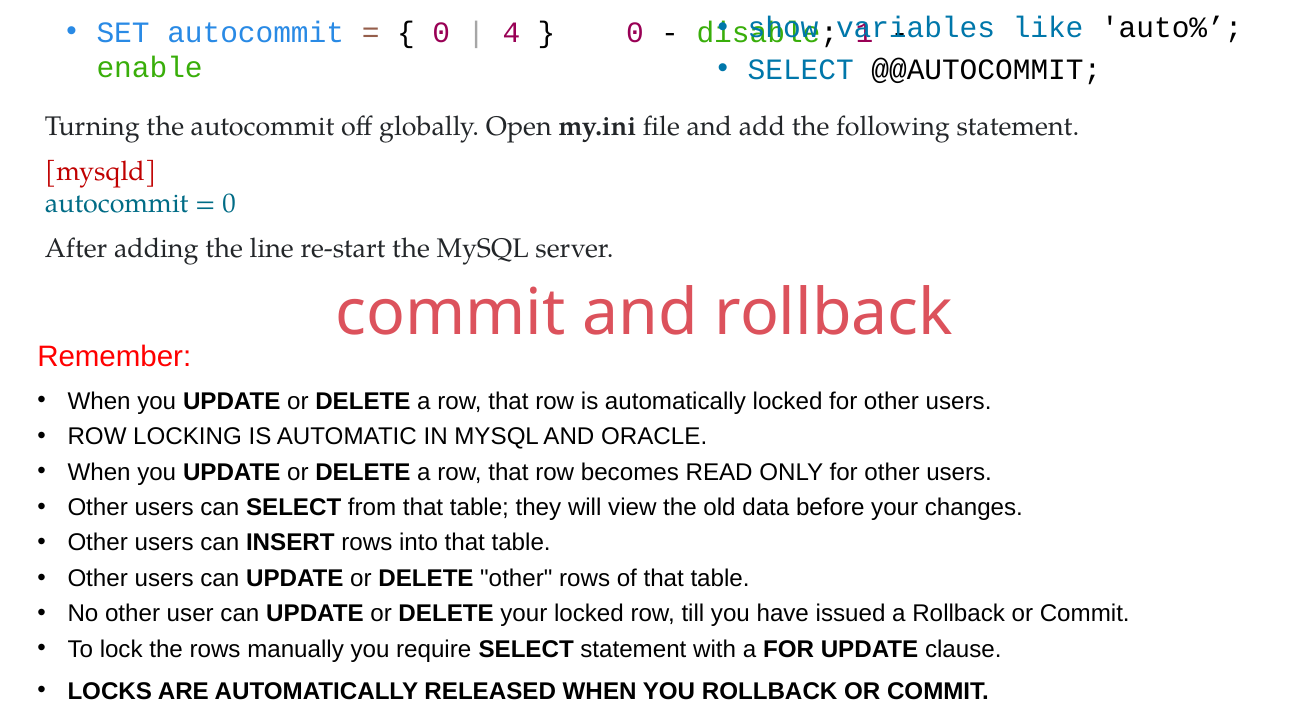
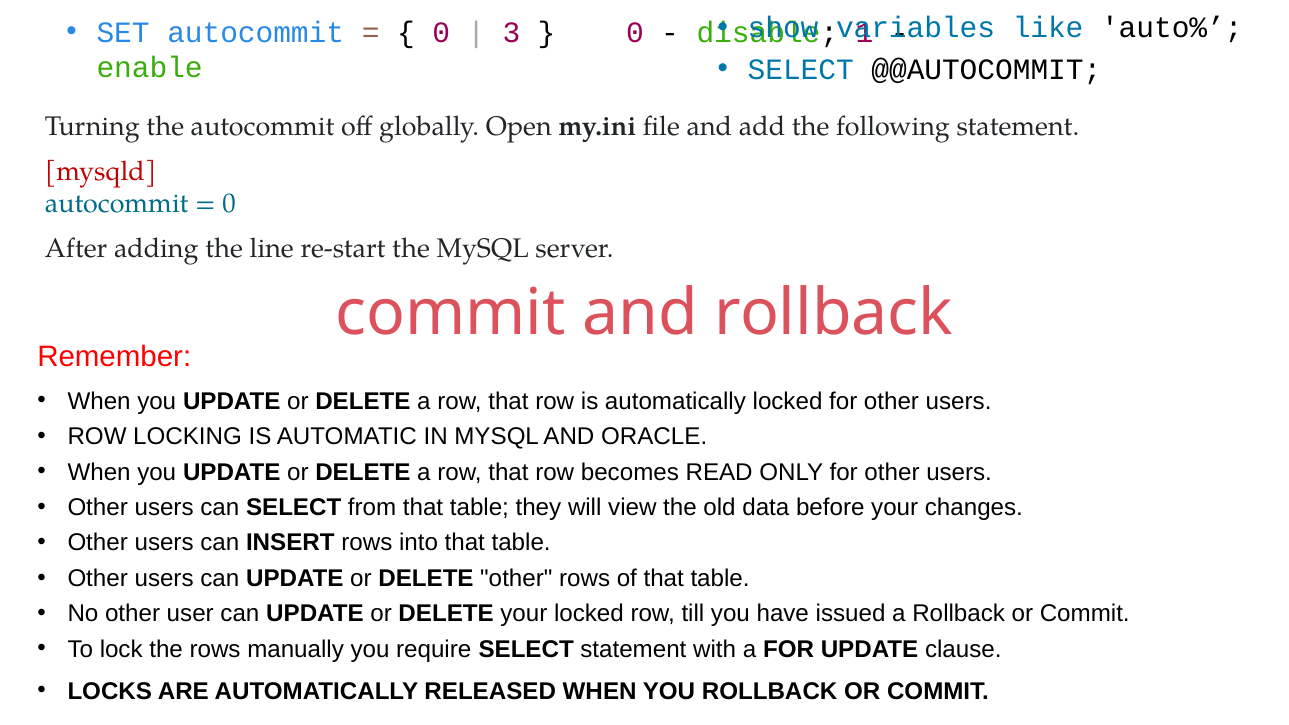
4: 4 -> 3 (511, 33)
